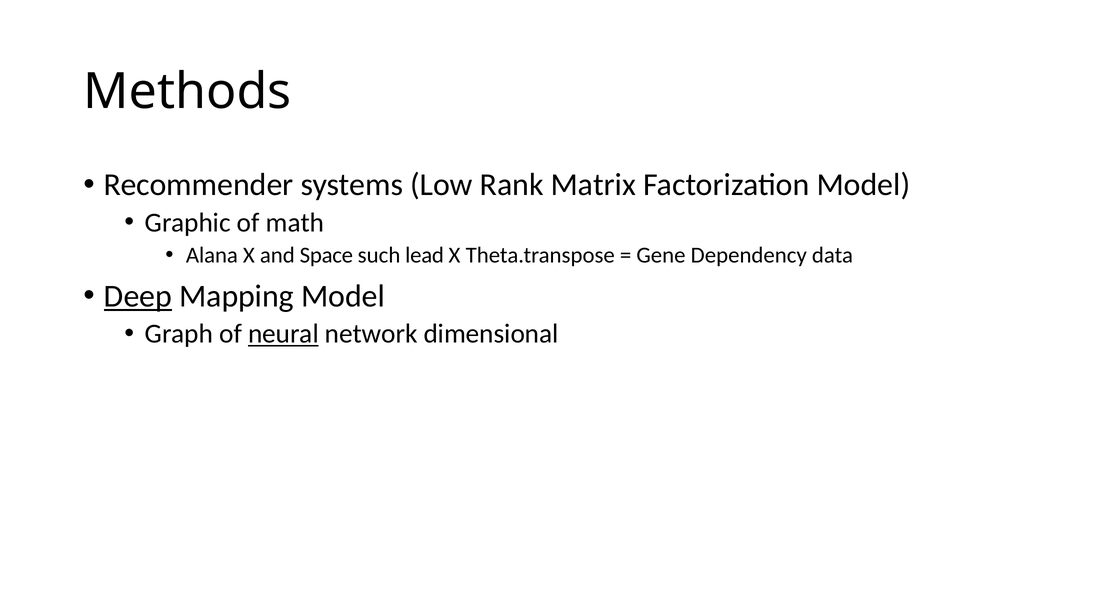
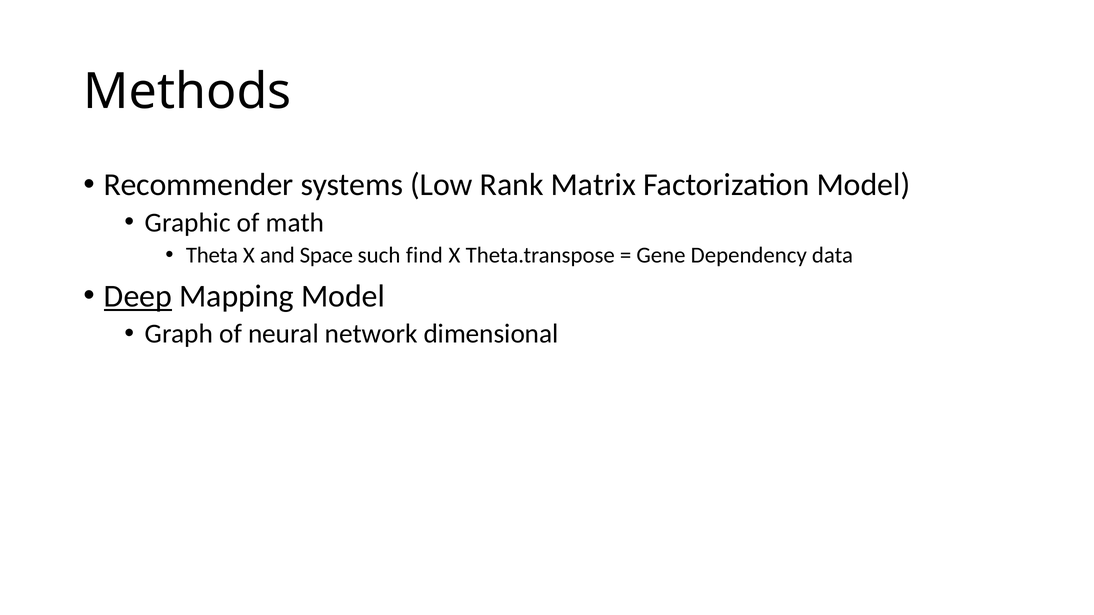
Alana: Alana -> Theta (212, 255)
lead: lead -> find (424, 255)
neural underline: present -> none (283, 334)
